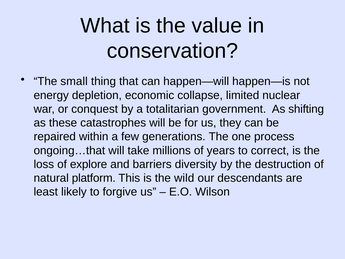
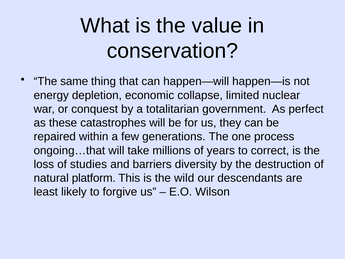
small: small -> same (74, 81)
shifting: shifting -> perfect (306, 109)
explore: explore -> studies (89, 164)
